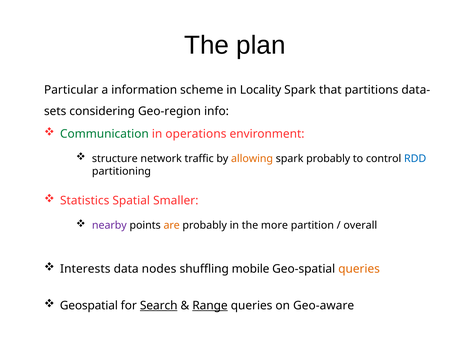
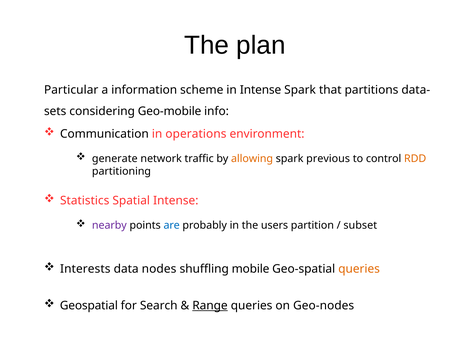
in Locality: Locality -> Intense (261, 90)
Geo-region: Geo-region -> Geo-mobile (170, 111)
Communication colour: green -> black (104, 134)
structure: structure -> generate (115, 159)
spark probably: probably -> previous (328, 159)
RDD colour: blue -> orange (415, 159)
Spatial Smaller: Smaller -> Intense (176, 201)
are colour: orange -> blue (172, 226)
more: more -> users (275, 226)
overall: overall -> subset (360, 226)
Search underline: present -> none (159, 306)
Geo-aware: Geo-aware -> Geo-nodes (324, 306)
